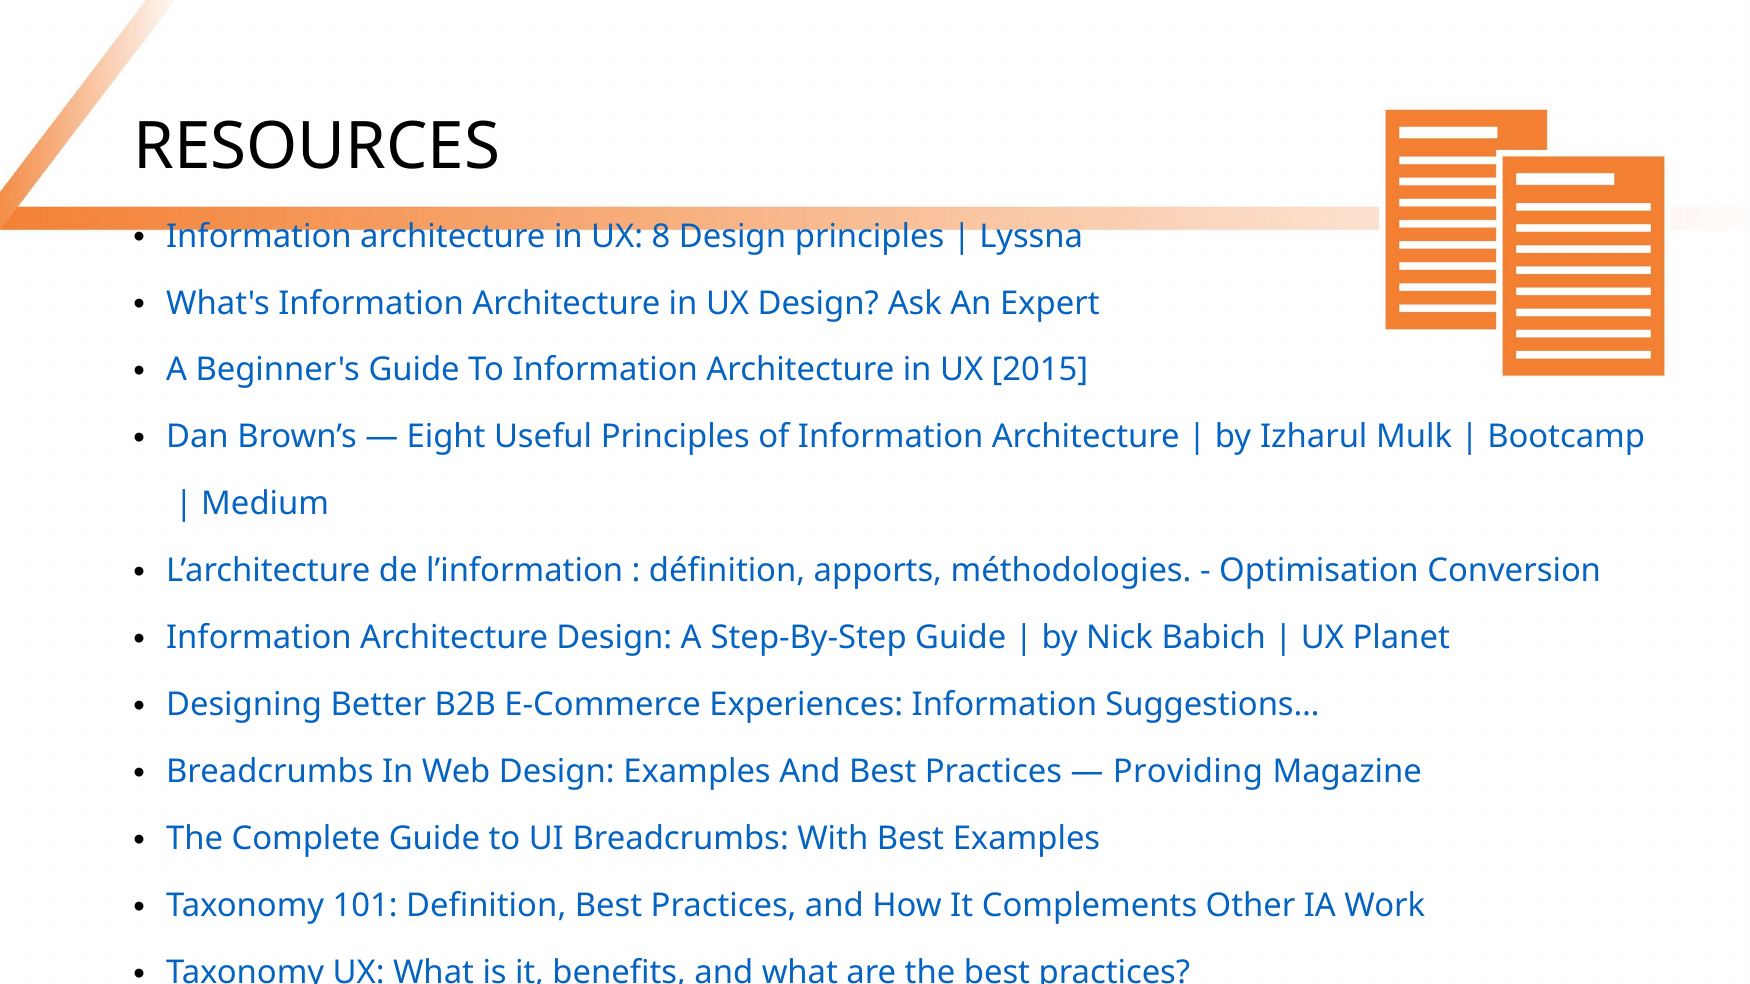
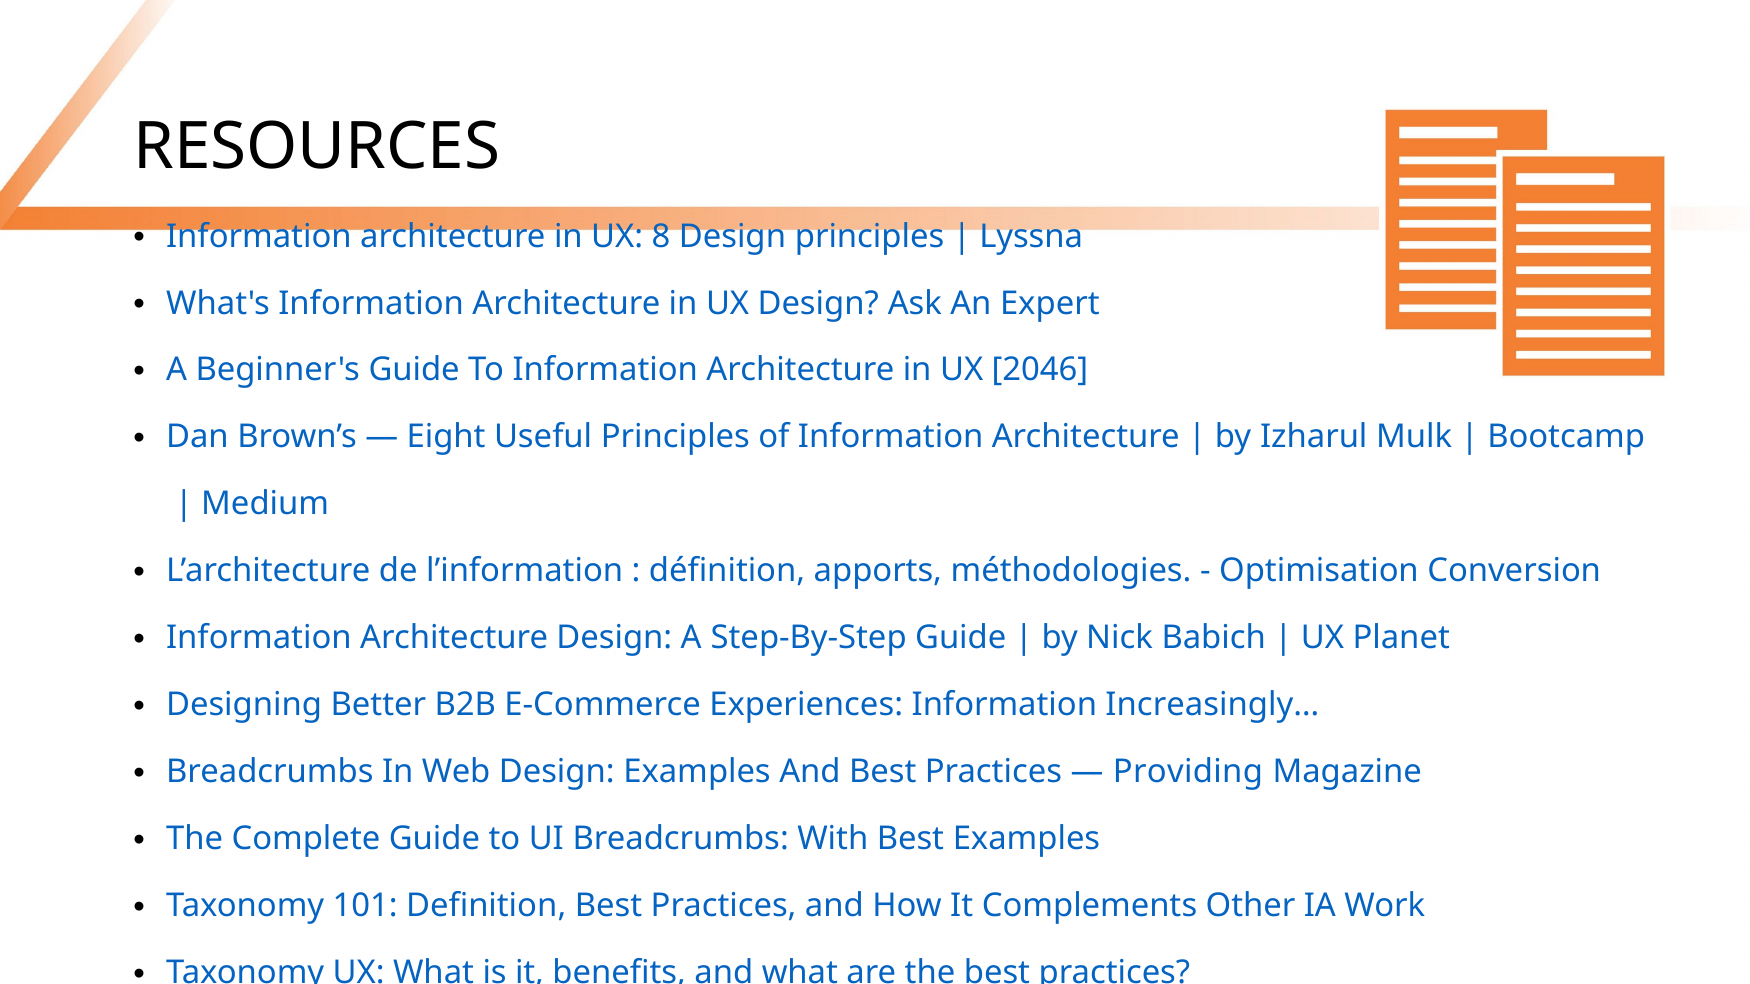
2015: 2015 -> 2046 (1040, 370)
Suggestions…: Suggestions… -> Increasingly… (1212, 705)
